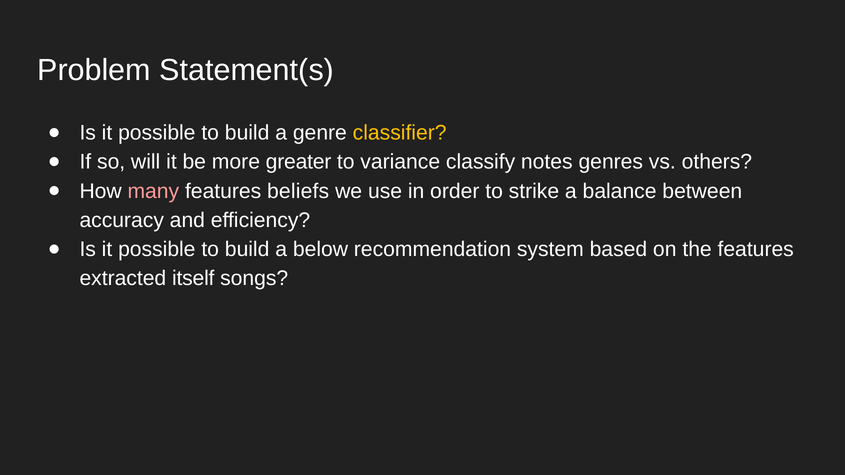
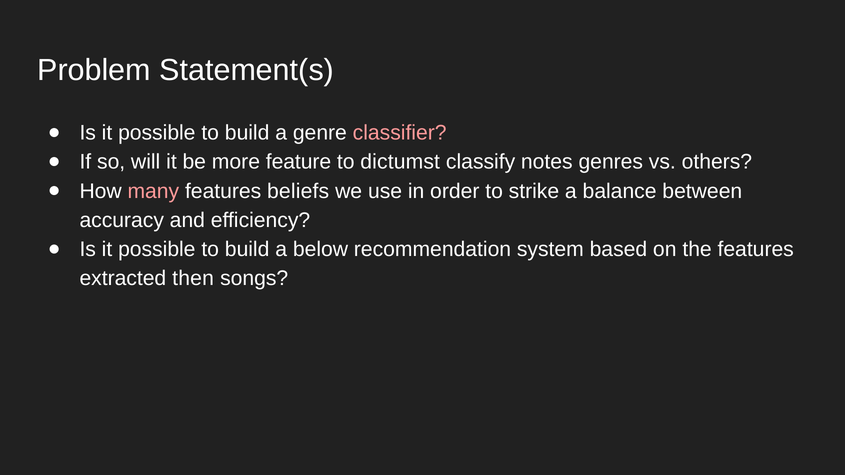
classifier colour: yellow -> pink (400, 133)
greater: greater -> feature (298, 162)
variance: variance -> dictumst (400, 162)
itself: itself -> then (193, 279)
